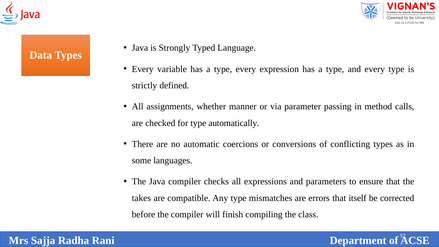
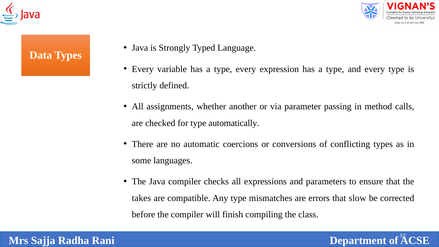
manner: manner -> another (243, 106)
itself: itself -> slow (357, 198)
